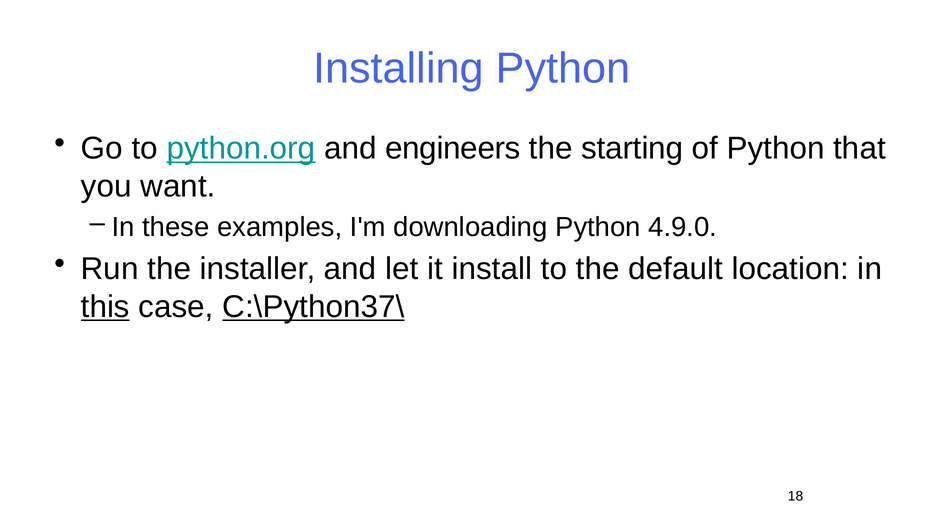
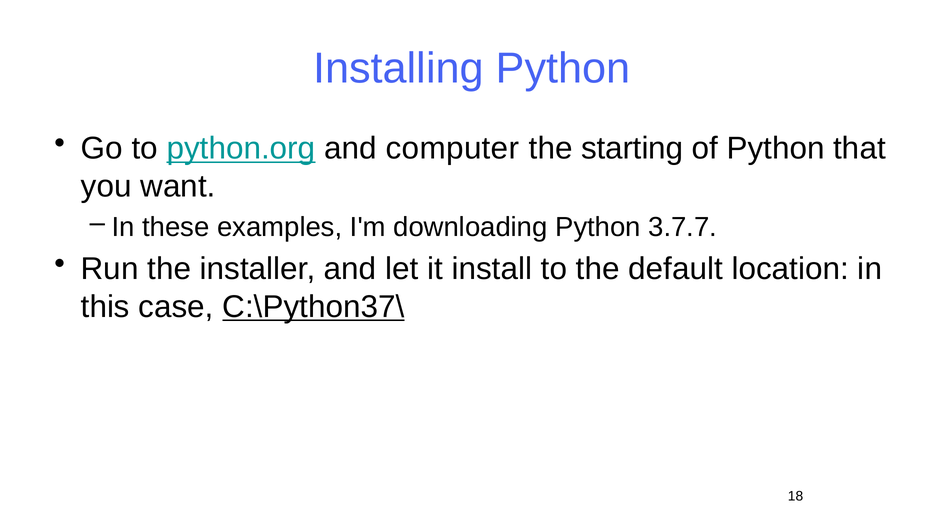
engineers: engineers -> computer (453, 149)
4.9.0: 4.9.0 -> 3.7.7 (683, 227)
this underline: present -> none (105, 307)
